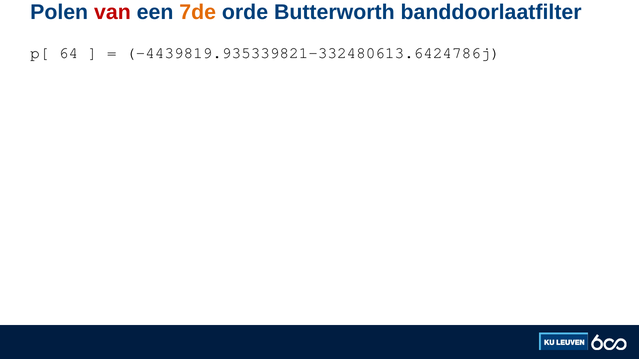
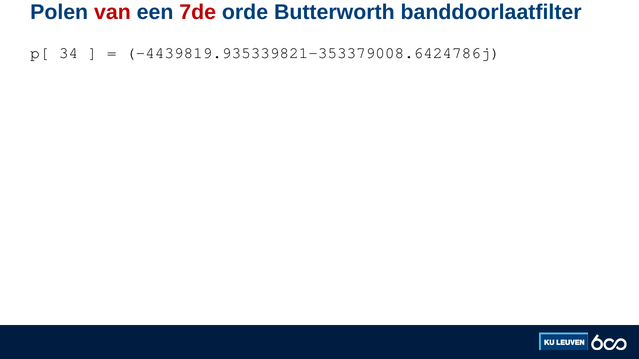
7de colour: orange -> red (198, 12)
64: 64 -> 34 (69, 53)
-4439819.935339821-332480613.6424786j: -4439819.935339821-332480613.6424786j -> -4439819.935339821-353379008.6424786j (313, 53)
